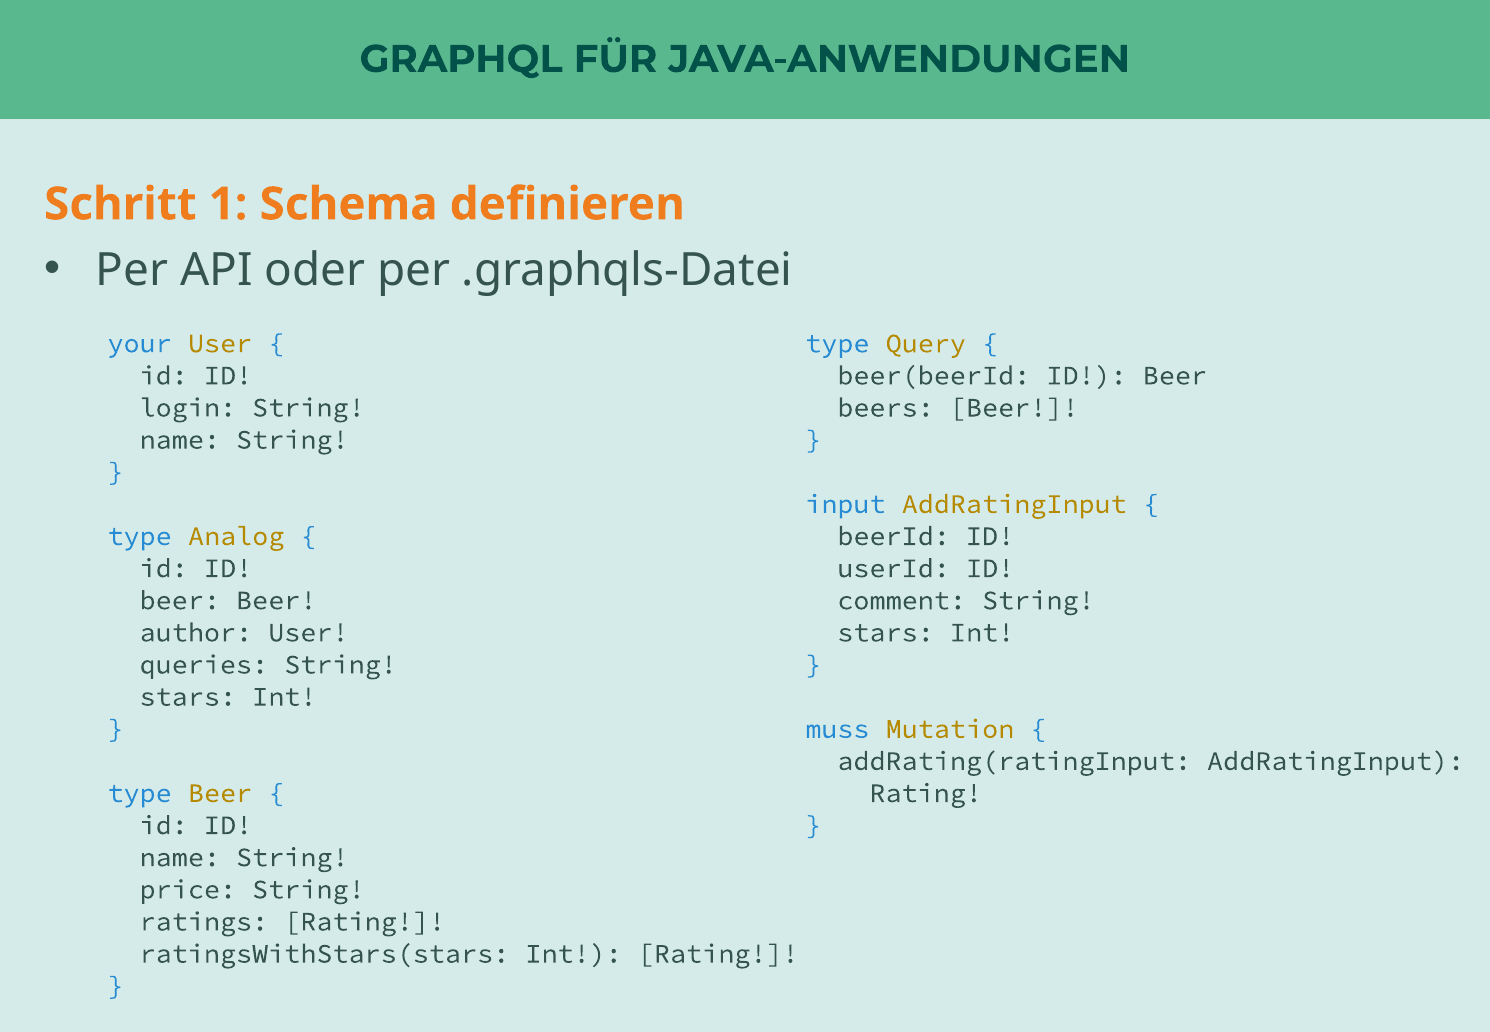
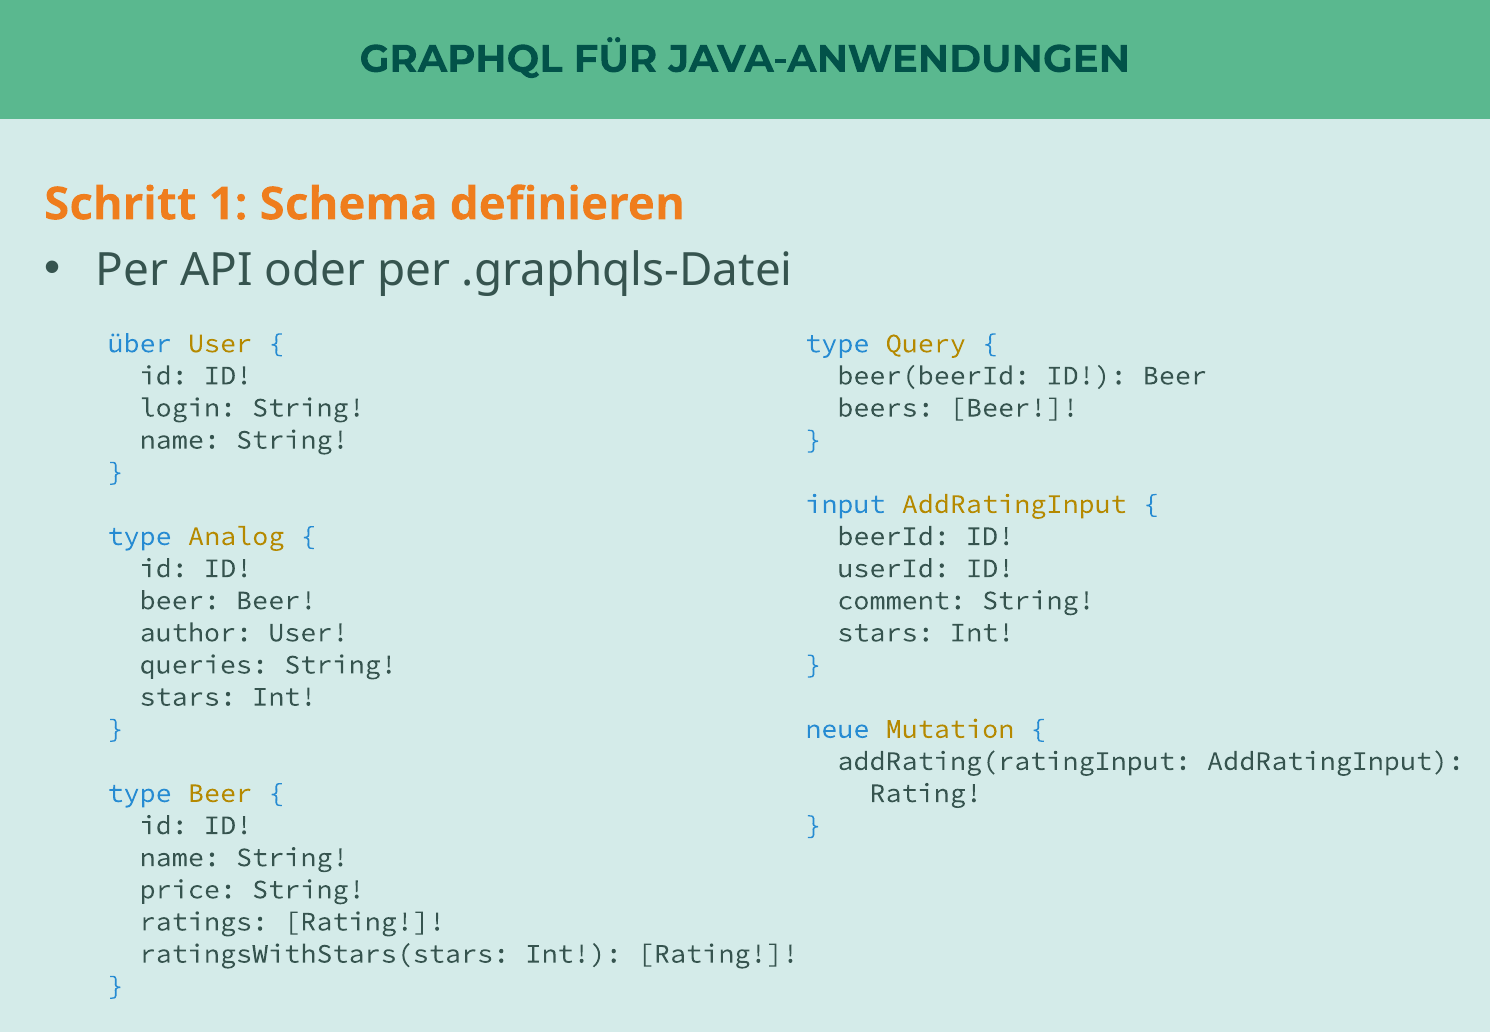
your: your -> über (140, 343)
muss: muss -> neue (837, 729)
